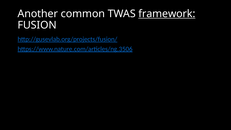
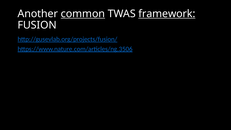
common underline: none -> present (83, 14)
